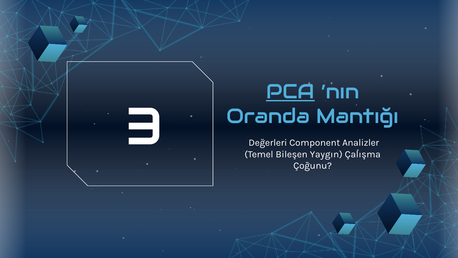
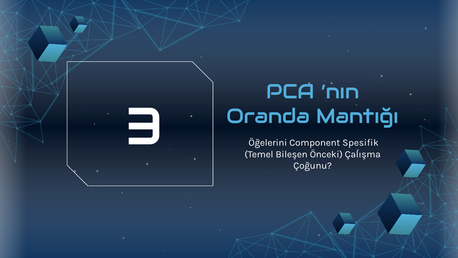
PCA underline: present -> none (290, 92)
Değerleri: Değerleri -> Öğelerini (268, 143)
Analizler: Analizler -> Spesifik (361, 143)
Yaygın: Yaygın -> Önceki (326, 154)
